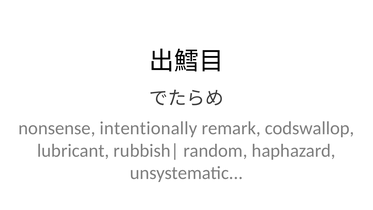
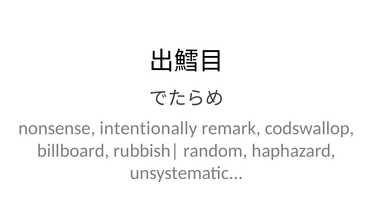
lubricant: lubricant -> billboard (73, 150)
